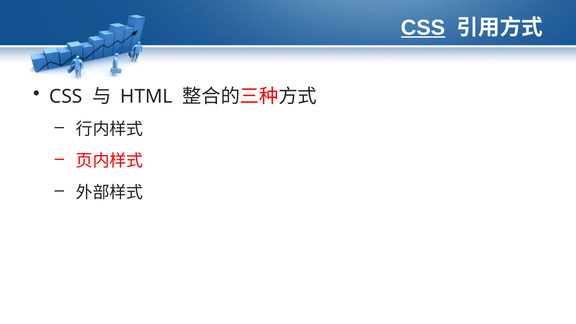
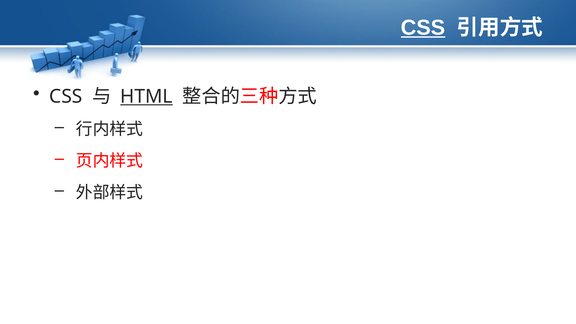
HTML underline: none -> present (146, 97)
